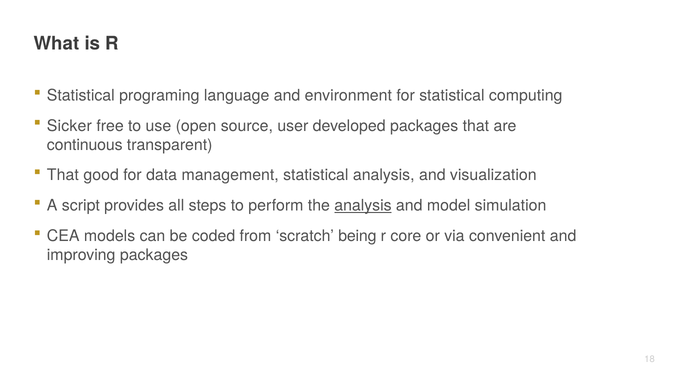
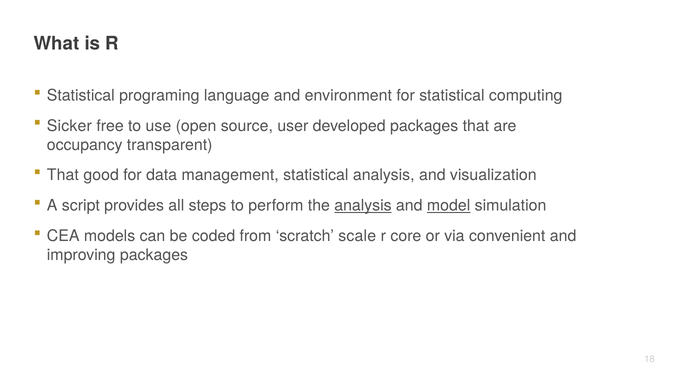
continuous: continuous -> occupancy (85, 145)
model underline: none -> present (449, 205)
being: being -> scale (357, 236)
